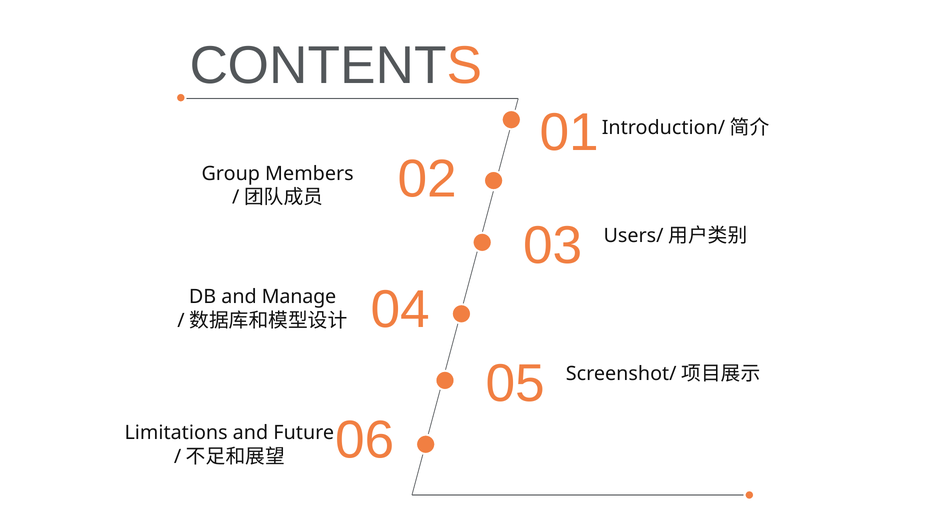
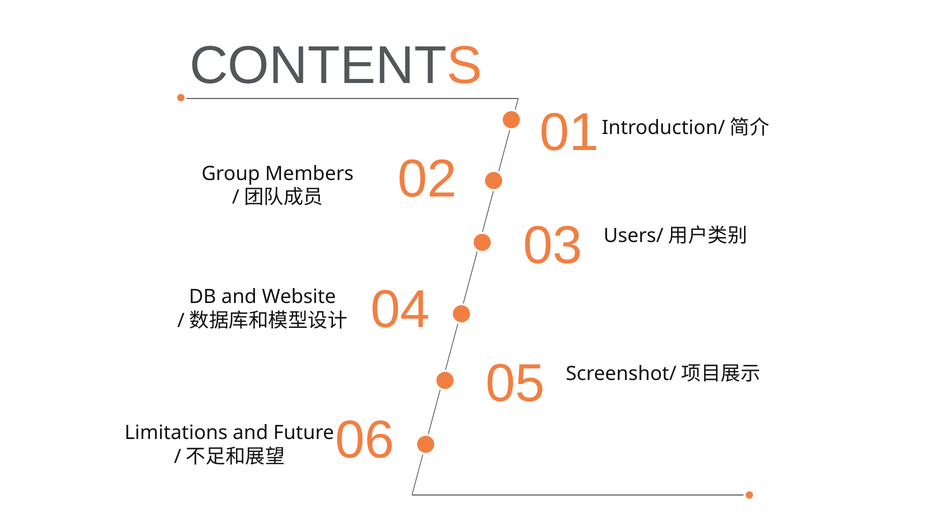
Manage: Manage -> Website (299, 297)
